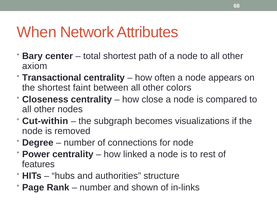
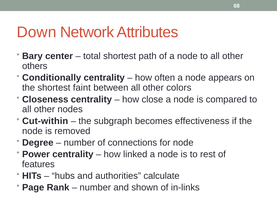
When: When -> Down (36, 32)
axiom: axiom -> others (35, 66)
Transactional: Transactional -> Conditionally (52, 78)
visualizations: visualizations -> effectiveness (202, 121)
structure: structure -> calculate (162, 176)
